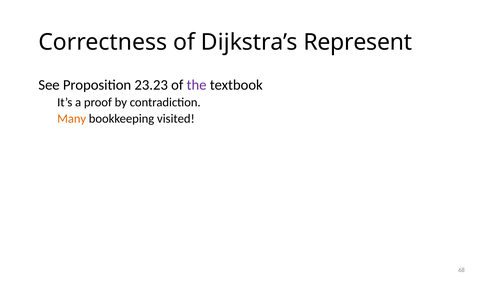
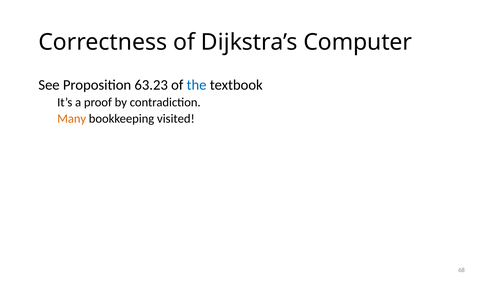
Represent: Represent -> Computer (358, 42)
23.23: 23.23 -> 63.23 (151, 85)
the colour: purple -> blue (197, 85)
